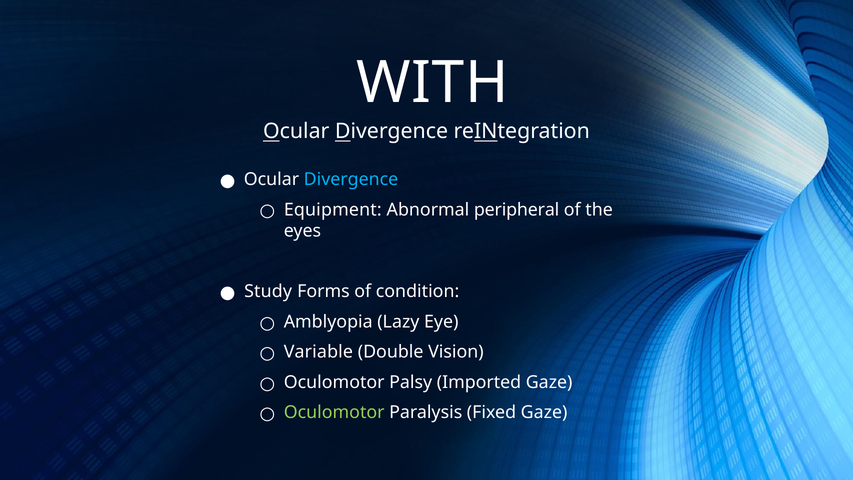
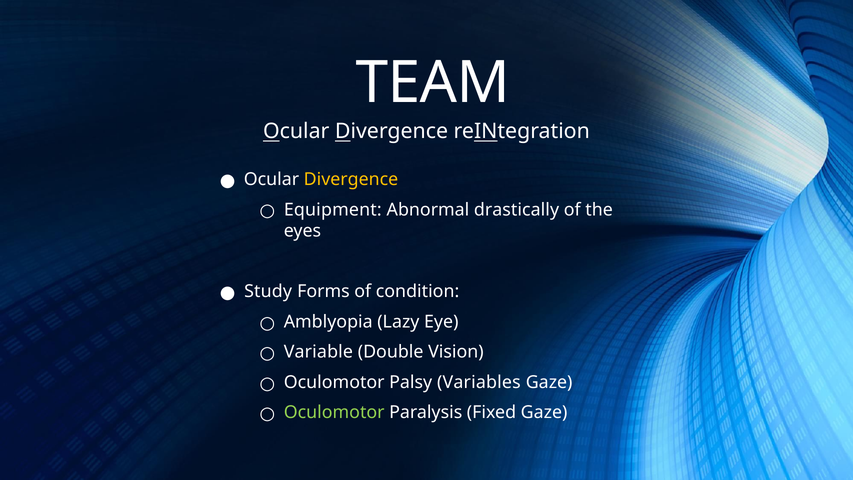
WITH: WITH -> TEAM (433, 83)
Divergence colour: light blue -> yellow (351, 179)
peripheral: peripheral -> drastically (517, 210)
Imported: Imported -> Variables (479, 382)
